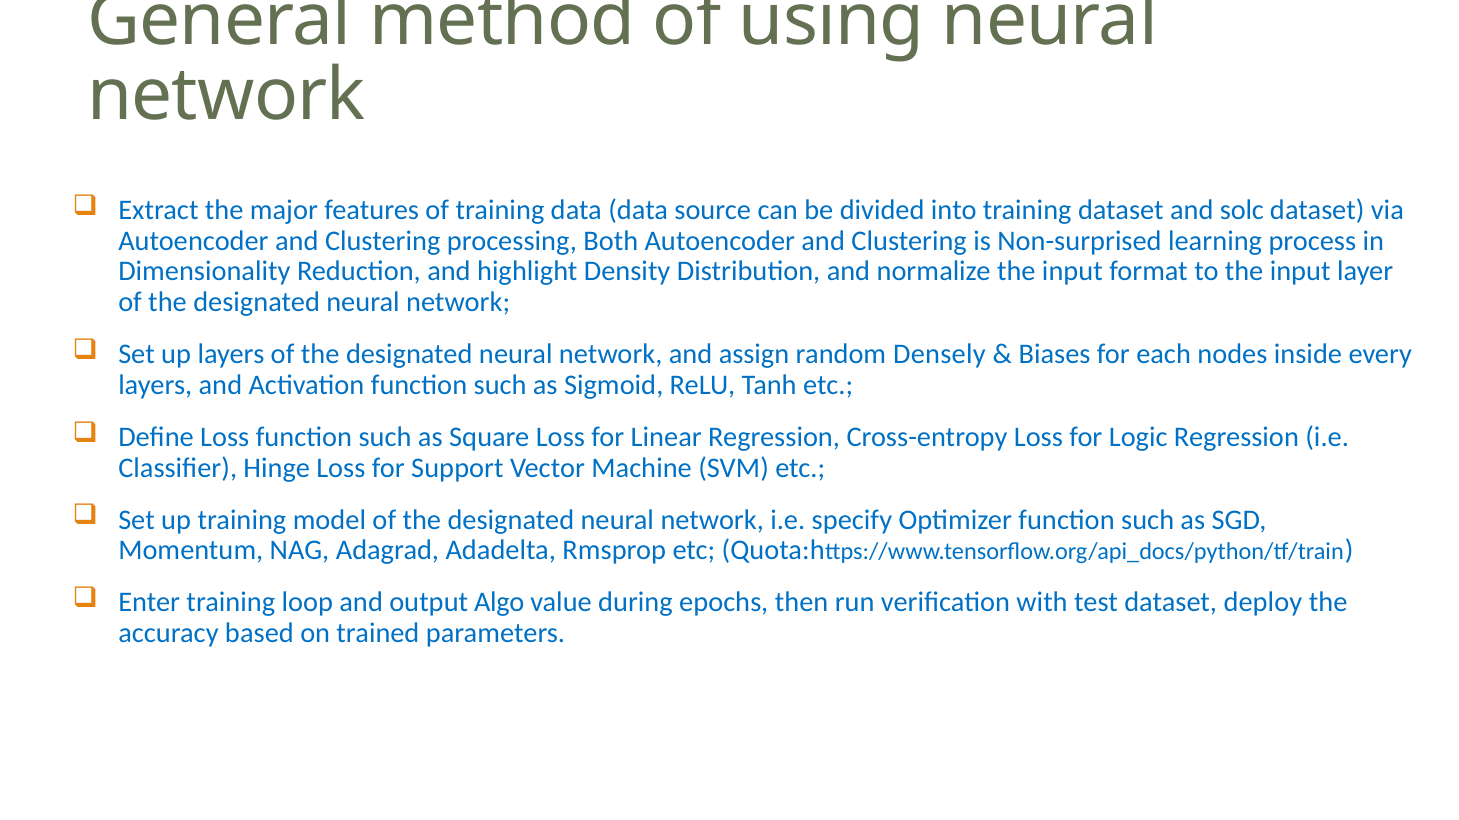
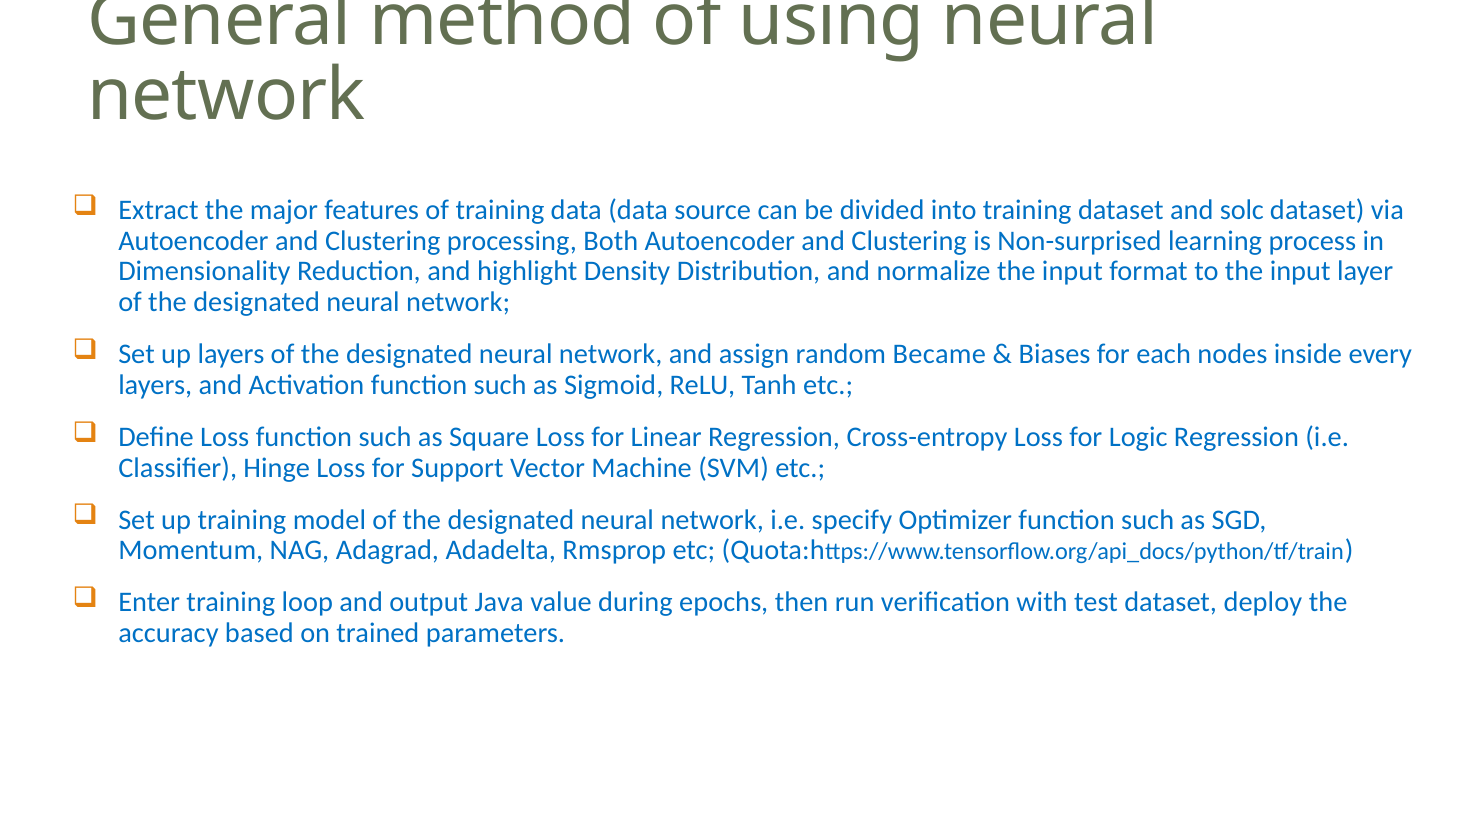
Densely: Densely -> Became (939, 355)
Algo: Algo -> Java (499, 603)
